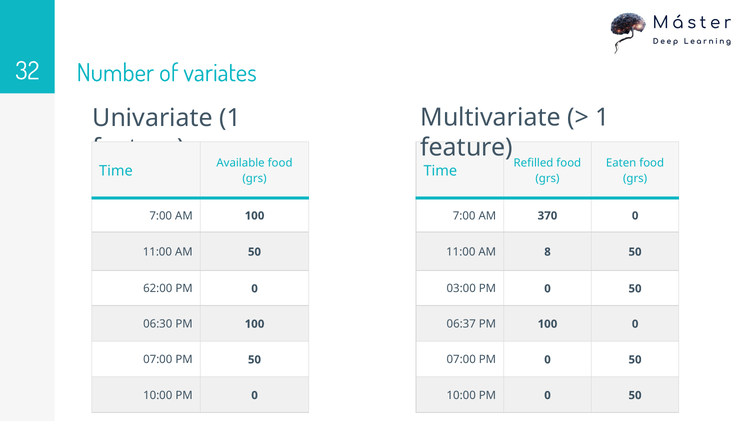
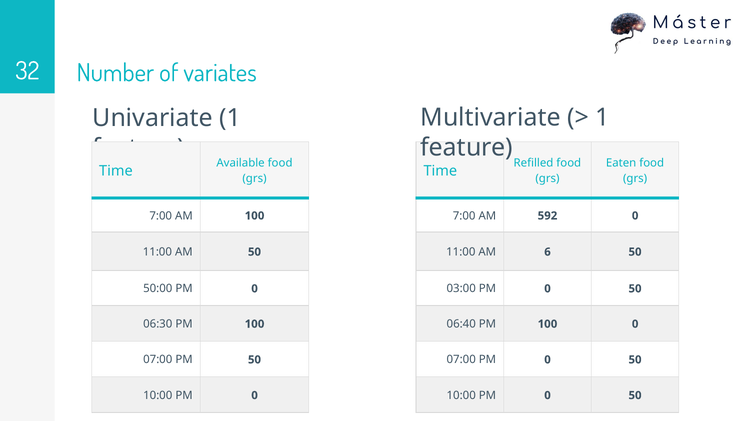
370: 370 -> 592 (547, 216)
8: 8 -> 6 (548, 252)
62:00: 62:00 -> 50:00 (158, 288)
06:37: 06:37 -> 06:40 (461, 324)
